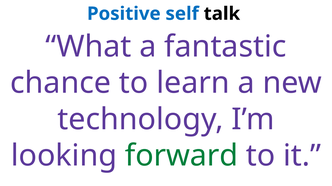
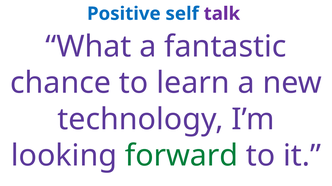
talk colour: black -> purple (222, 14)
